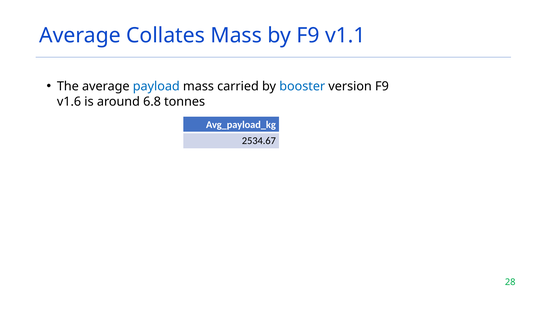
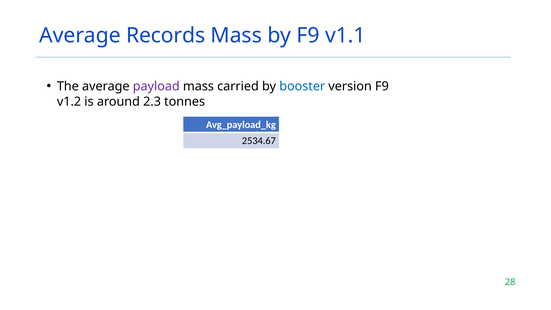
Collates: Collates -> Records (166, 35)
payload colour: blue -> purple (156, 86)
v1.6: v1.6 -> v1.2 (69, 102)
6.8: 6.8 -> 2.3 (152, 102)
